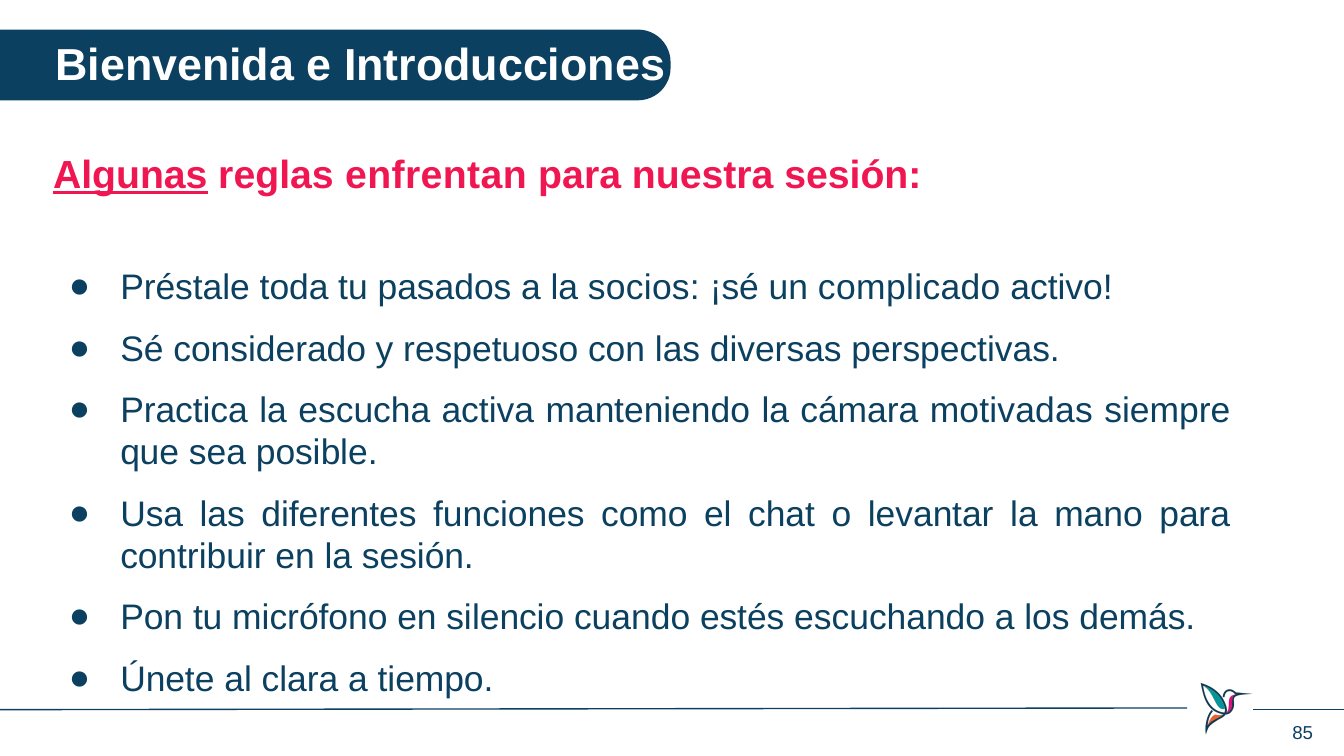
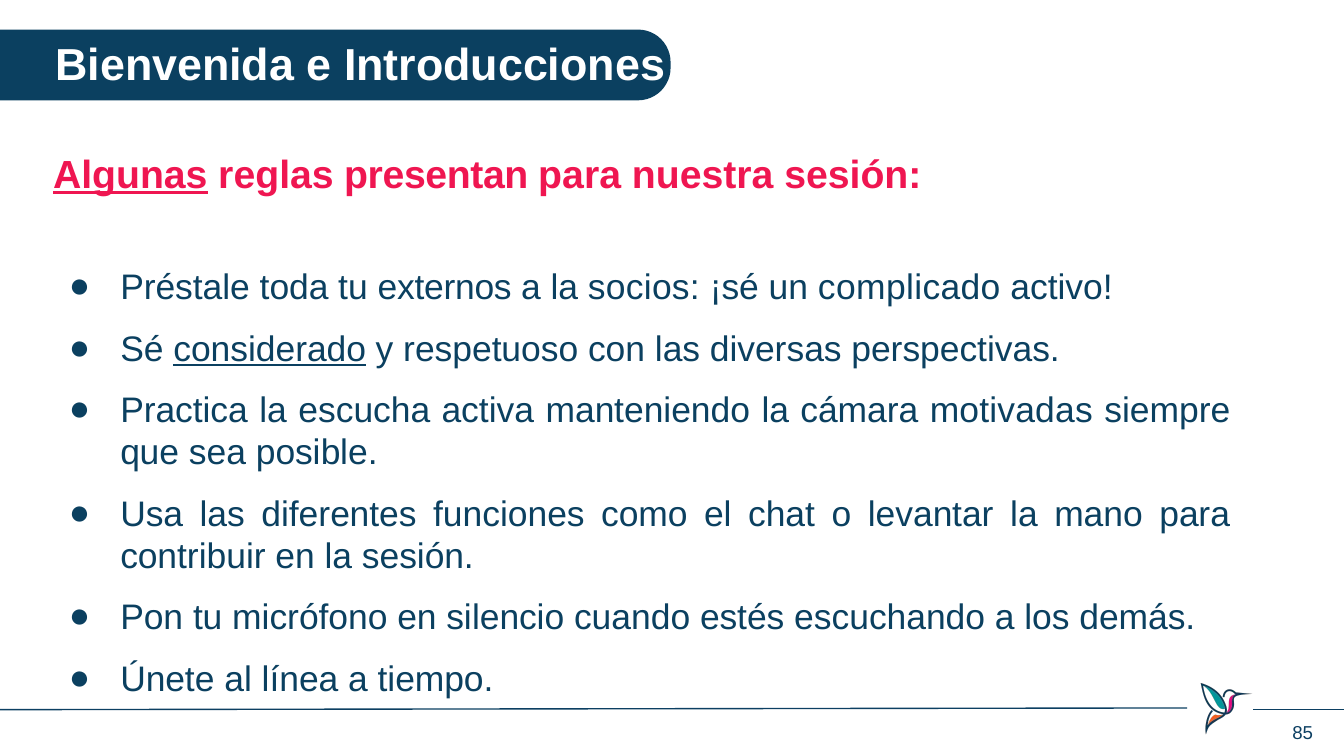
enfrentan: enfrentan -> presentan (436, 176)
pasados: pasados -> externos (445, 288)
considerado underline: none -> present (270, 349)
clara: clara -> línea (300, 679)
